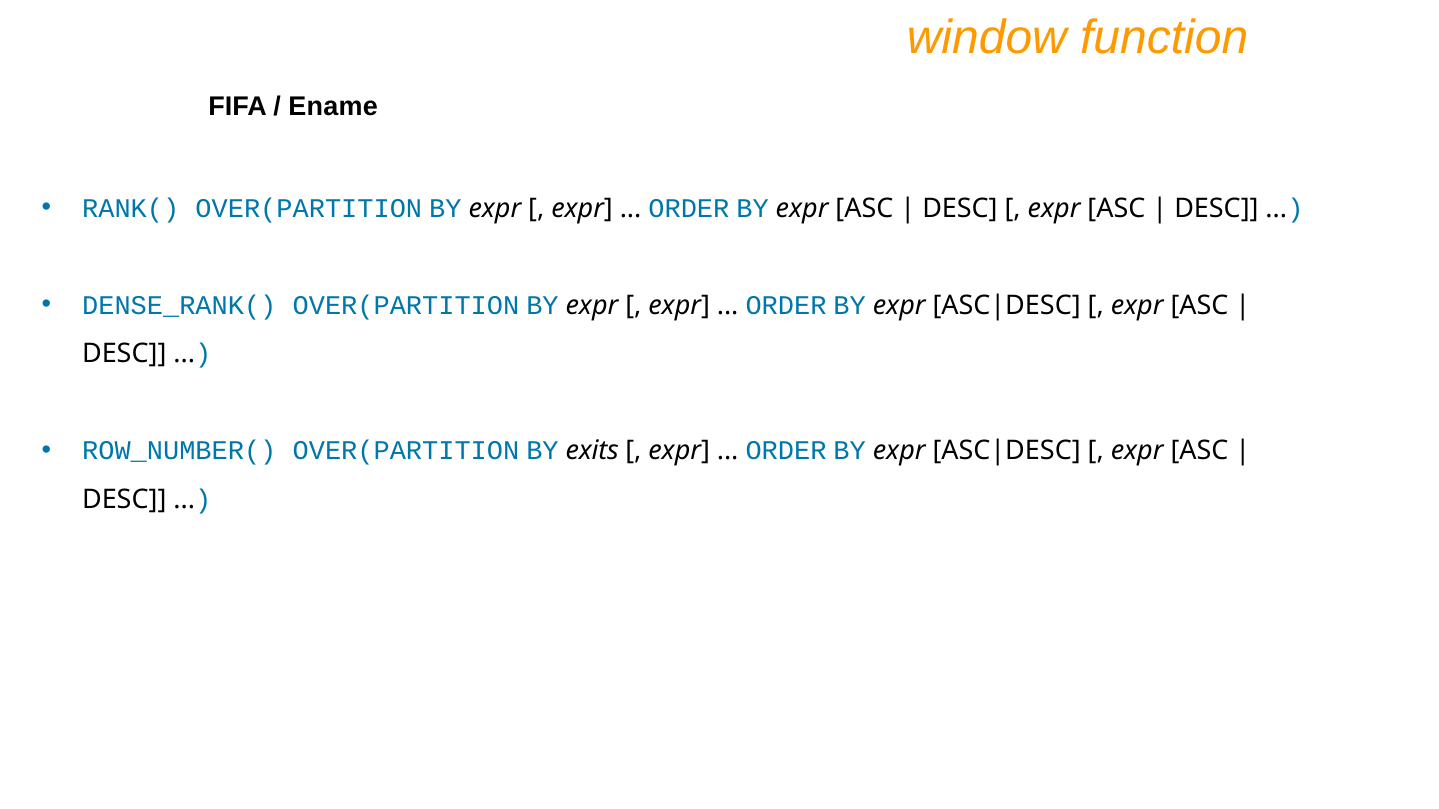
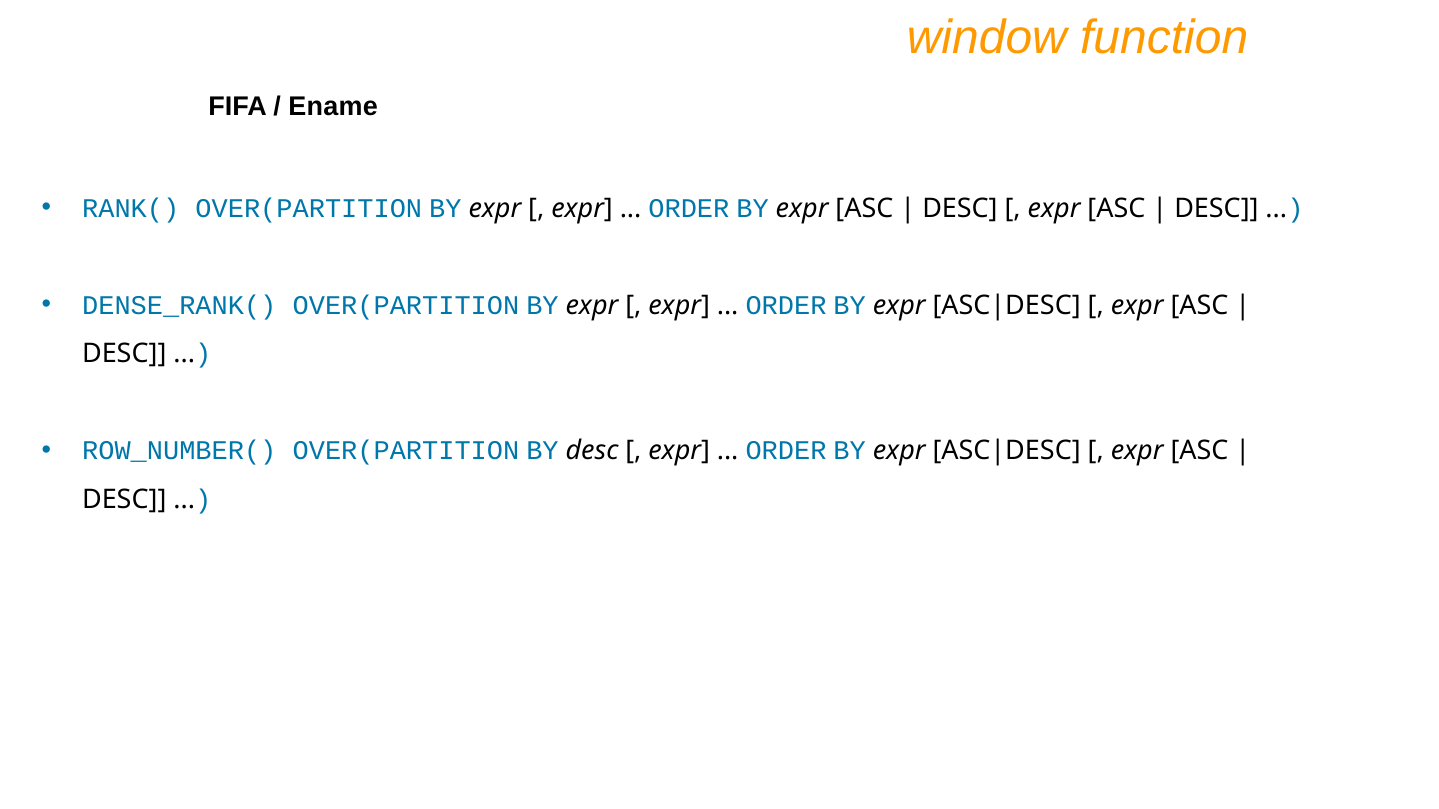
BY exits: exits -> desc (592, 451)
